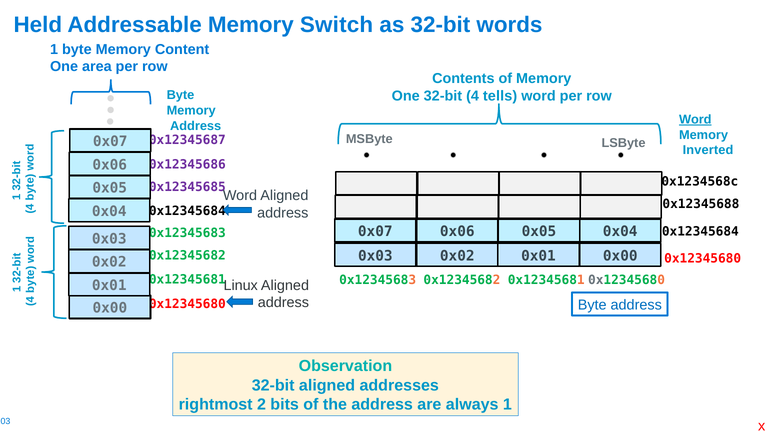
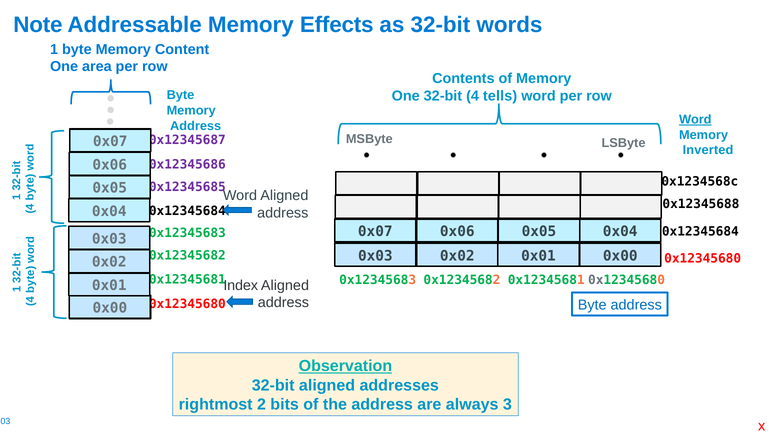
Held: Held -> Note (38, 25)
Switch: Switch -> Effects (337, 25)
Linux: Linux -> Index (241, 286)
Observation underline: none -> present (345, 367)
always 1: 1 -> 3 (507, 405)
